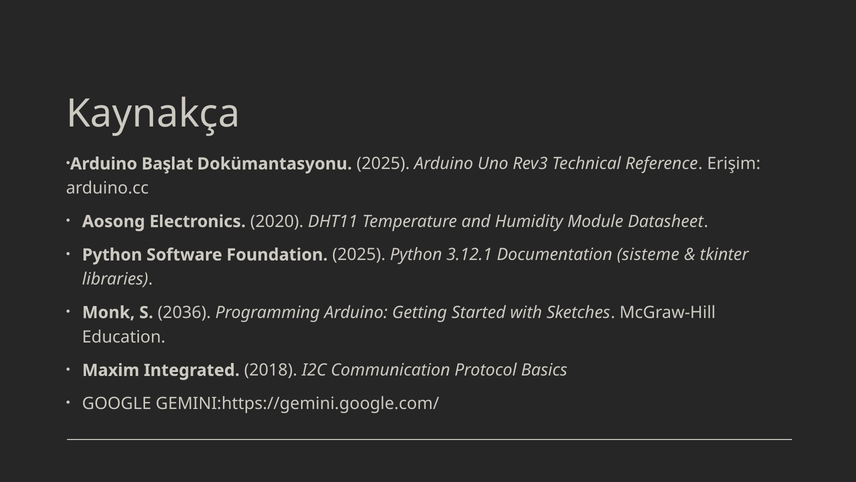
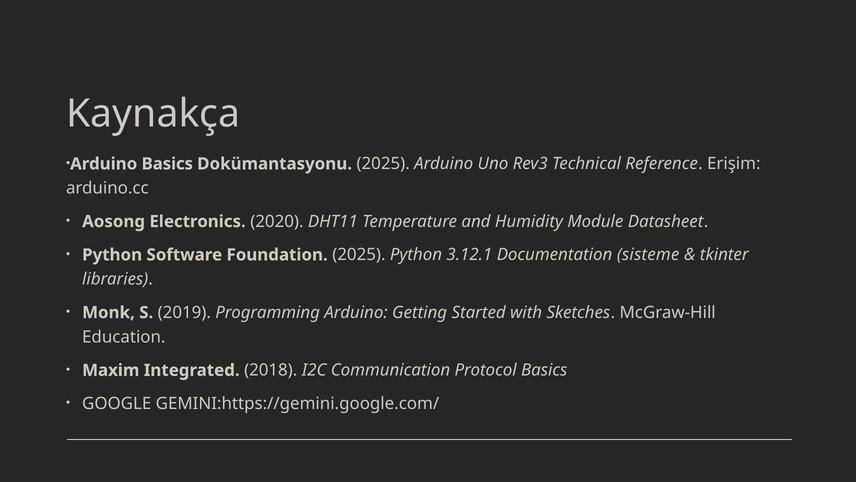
Arduino Başlat: Başlat -> Basics (167, 164)
2036: 2036 -> 2019 (184, 312)
